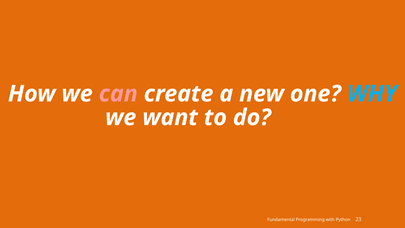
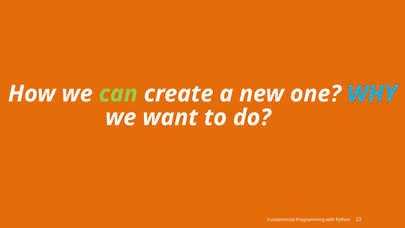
can colour: pink -> light green (118, 94)
